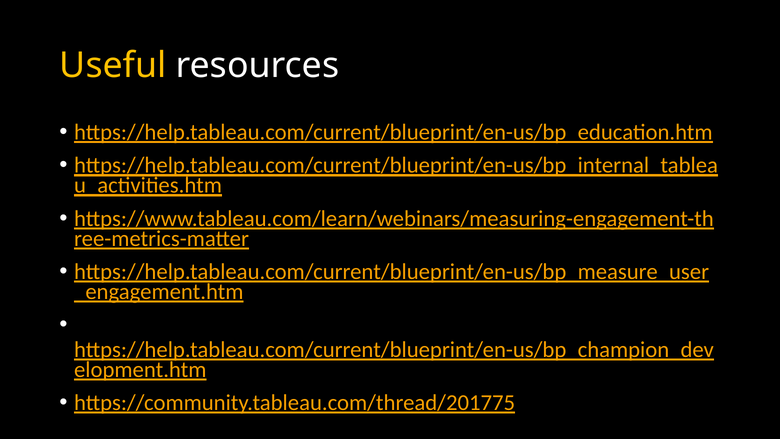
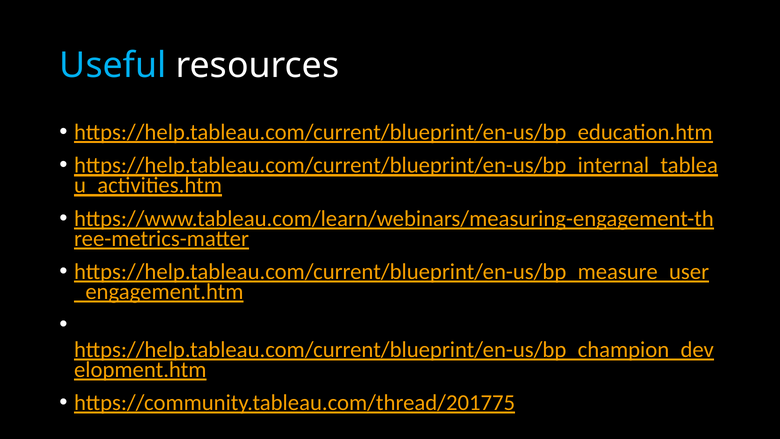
Useful colour: yellow -> light blue (113, 66)
